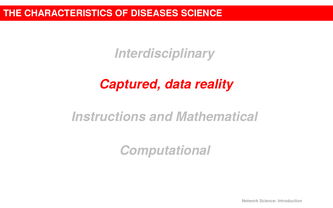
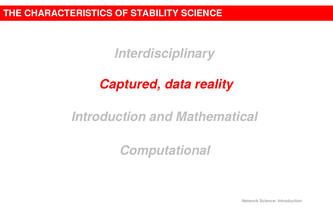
DISEASES: DISEASES -> STABILITY (155, 13)
Instructions: Instructions -> Introduction (109, 117)
